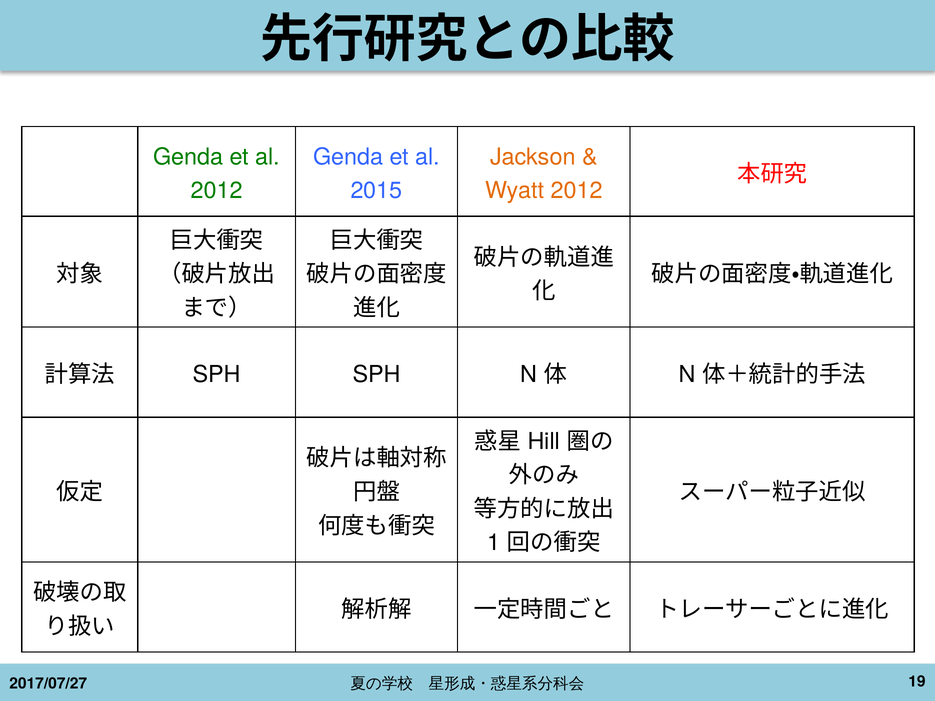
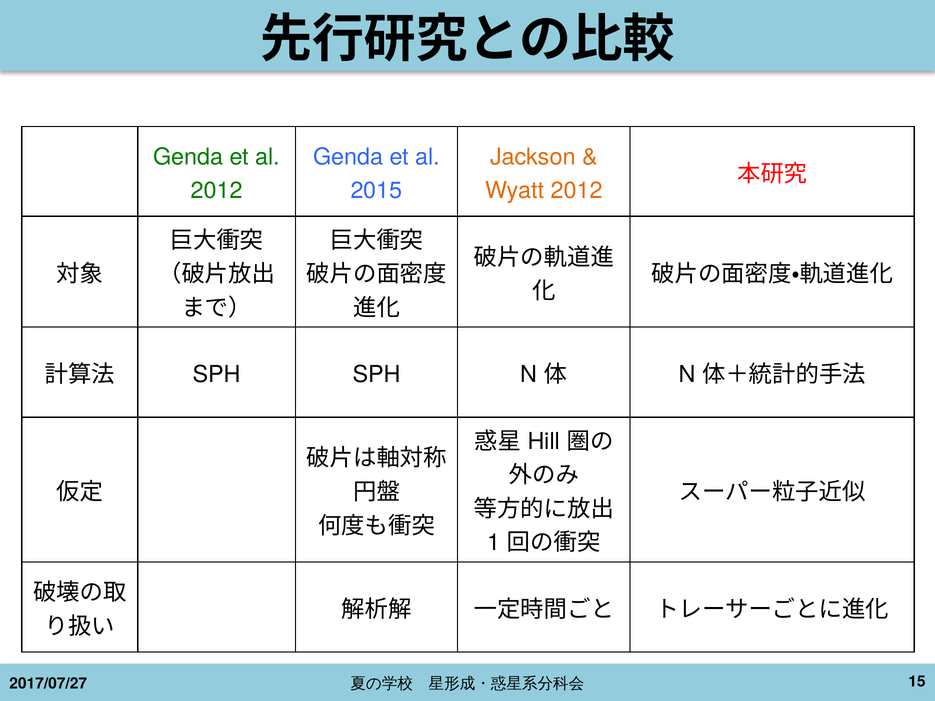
19: 19 -> 15 (917, 682)
